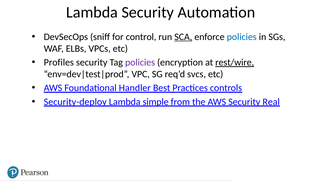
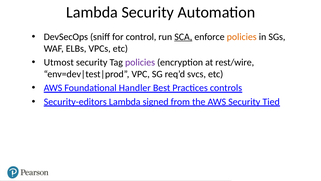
policies colour: blue -> orange (242, 37)
Profiles: Profiles -> Utmost (59, 62)
rest/wire underline: present -> none (235, 62)
Security-deploy: Security-deploy -> Security-editors (75, 102)
simple: simple -> signed (156, 102)
Real: Real -> Tied (271, 102)
